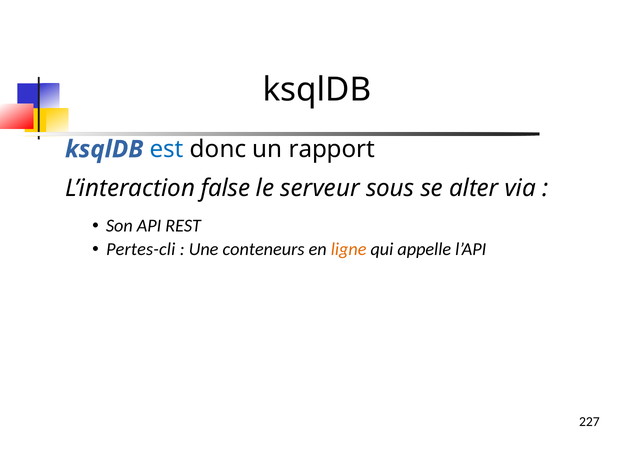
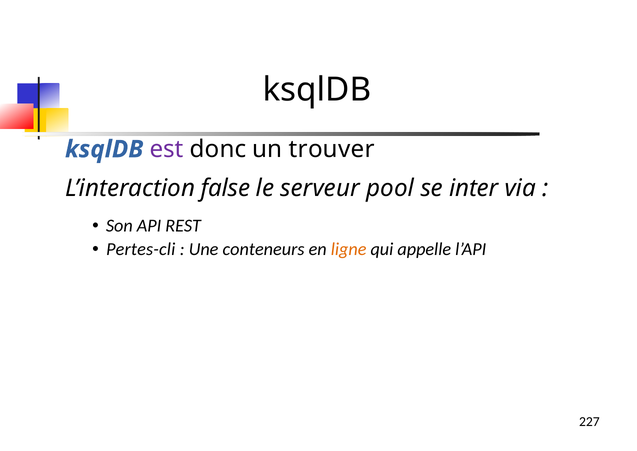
est colour: blue -> purple (167, 149)
rapport: rapport -> trouver (332, 149)
sous: sous -> pool (390, 188)
alter: alter -> inter (474, 188)
